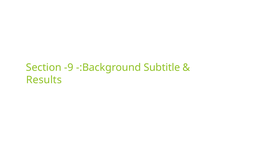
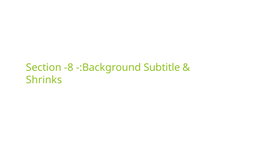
-9: -9 -> -8 (69, 68)
Results: Results -> Shrinks (44, 80)
